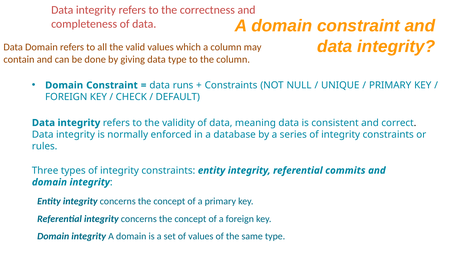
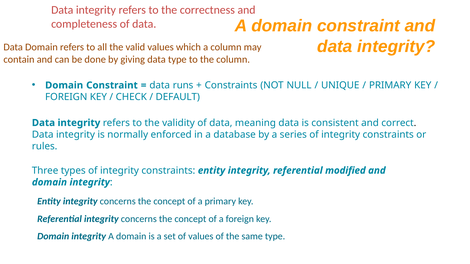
commits: commits -> modified (345, 171)
